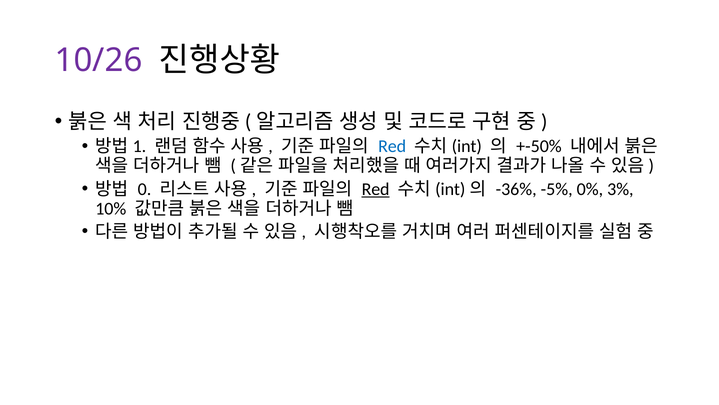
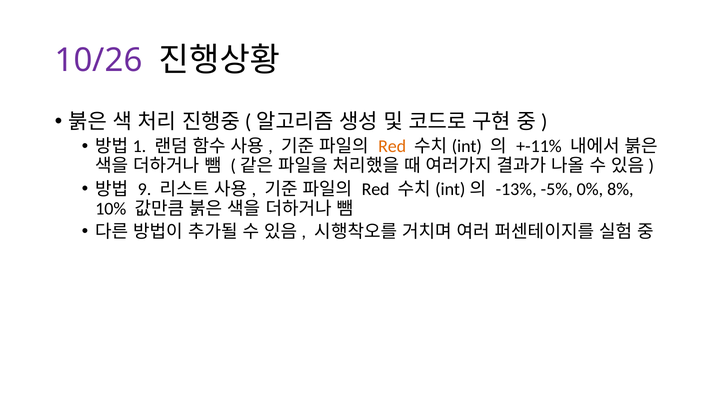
Red colour: blue -> orange (392, 146)
+-50%: +-50% -> +-11% (539, 146)
0: 0 -> 9 (144, 189)
Red underline: present -> none (376, 189)
-36%: -36% -> -13% (516, 189)
3%: 3% -> 8% (620, 189)
